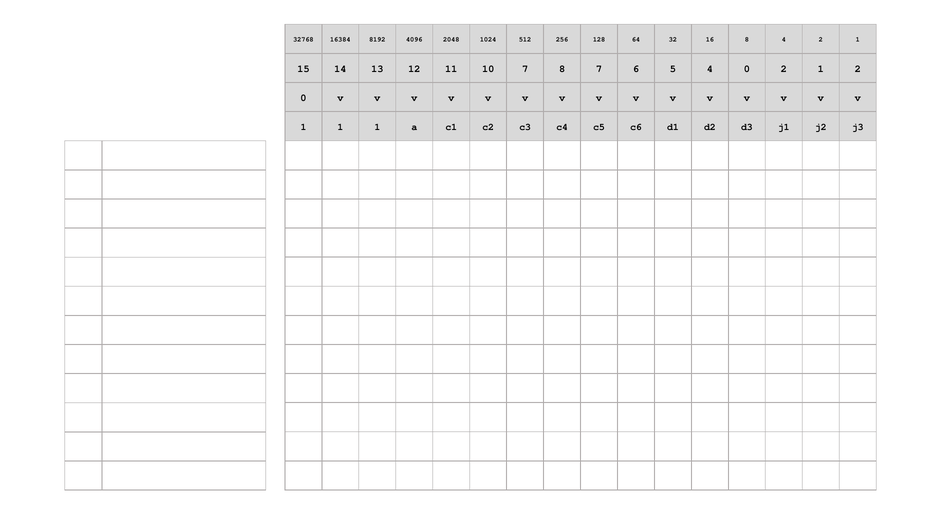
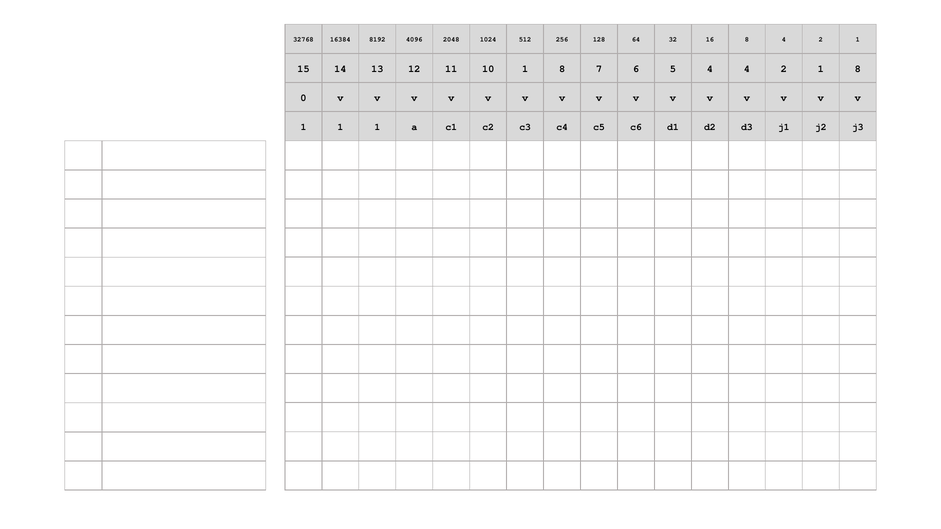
10 7: 7 -> 1 (525, 69)
4 0: 0 -> 4 (747, 69)
2 1 2: 2 -> 8 (858, 69)
